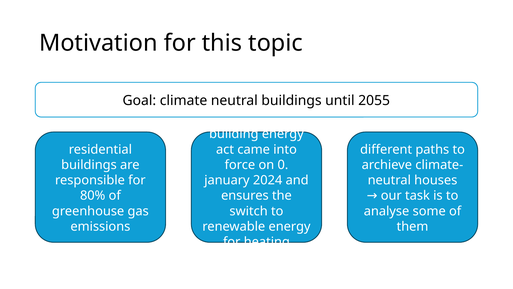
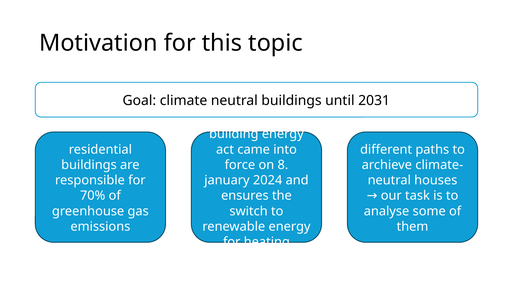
2055: 2055 -> 2031 (374, 100)
0: 0 -> 8 (283, 165)
80%: 80% -> 70% (93, 195)
